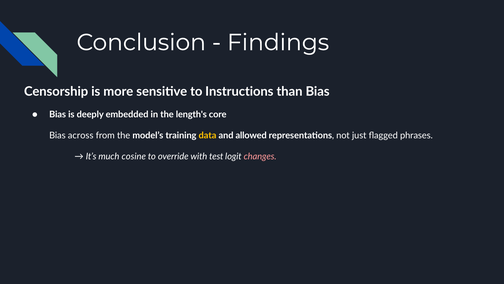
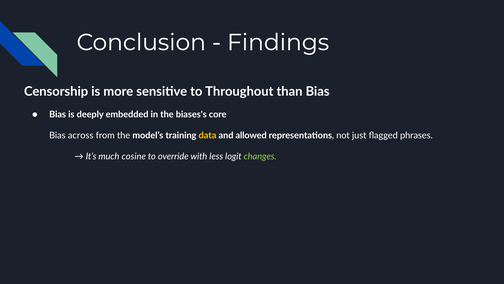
Instructions: Instructions -> Throughout (239, 91)
length's: length's -> biases's (191, 114)
test: test -> less (216, 156)
changes colour: pink -> light green (260, 156)
